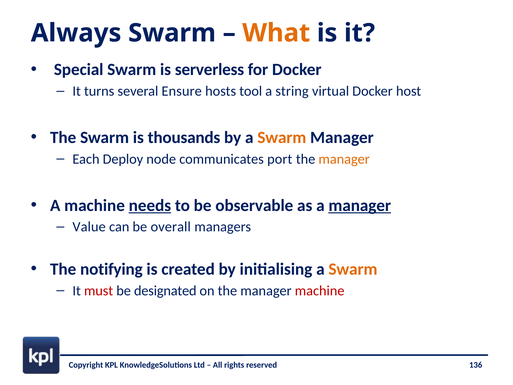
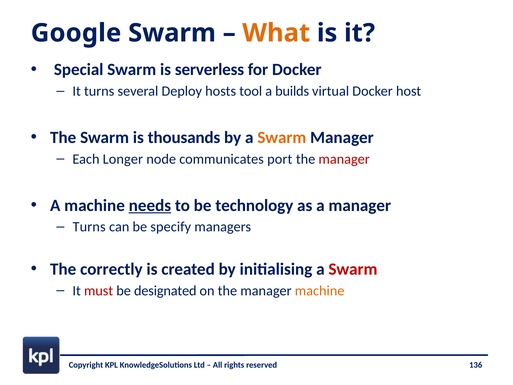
Always: Always -> Google (76, 33)
Ensure: Ensure -> Deploy (182, 91)
string: string -> builds (292, 91)
Deploy: Deploy -> Longer (123, 159)
manager colour: orange -> red (344, 159)
observable: observable -> technology (254, 205)
manager underline: present -> none (360, 205)
Value: Value -> Turns (89, 227)
overall: overall -> specify (171, 227)
notifying: notifying -> correctly (111, 269)
Swarm colour: orange -> red (353, 269)
machine colour: red -> orange (320, 291)
